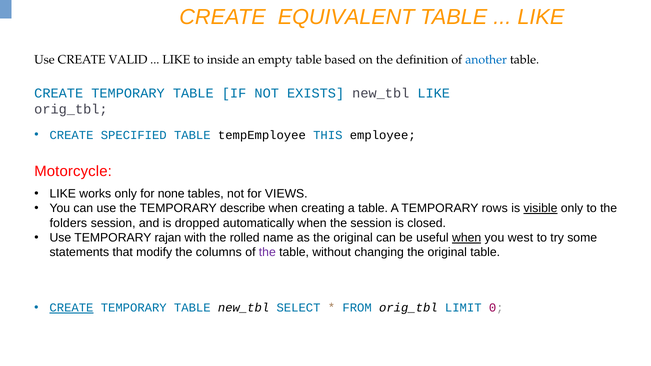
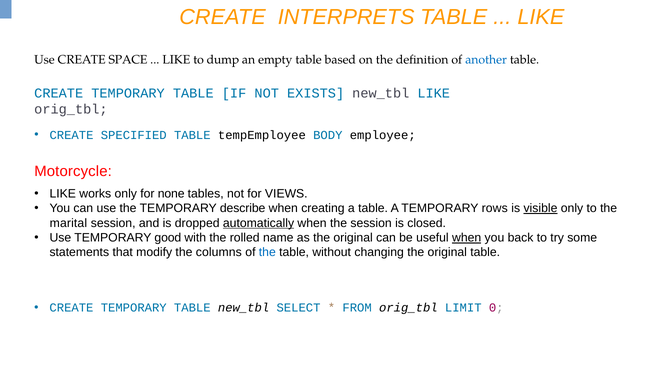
EQUIVALENT: EQUIVALENT -> INTERPRETS (346, 17)
VALID: VALID -> SPACE (128, 60)
inside: inside -> dump (223, 60)
THIS: THIS -> BODY (328, 135)
folders: folders -> marital (68, 223)
automatically underline: none -> present (259, 223)
rajan: rajan -> good (168, 238)
west: west -> back (521, 238)
the colour: purple -> blue (267, 252)
CREATE underline: present -> none (71, 308)
